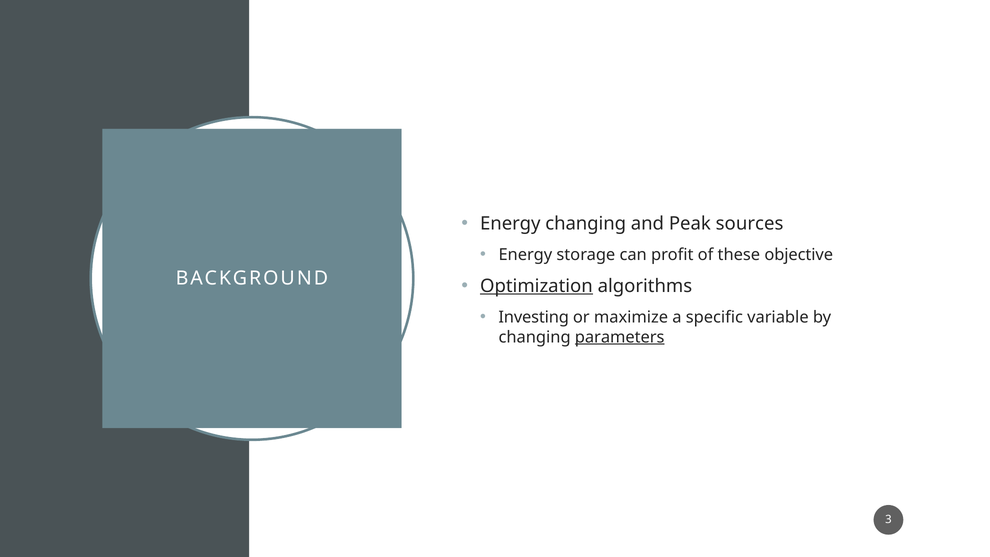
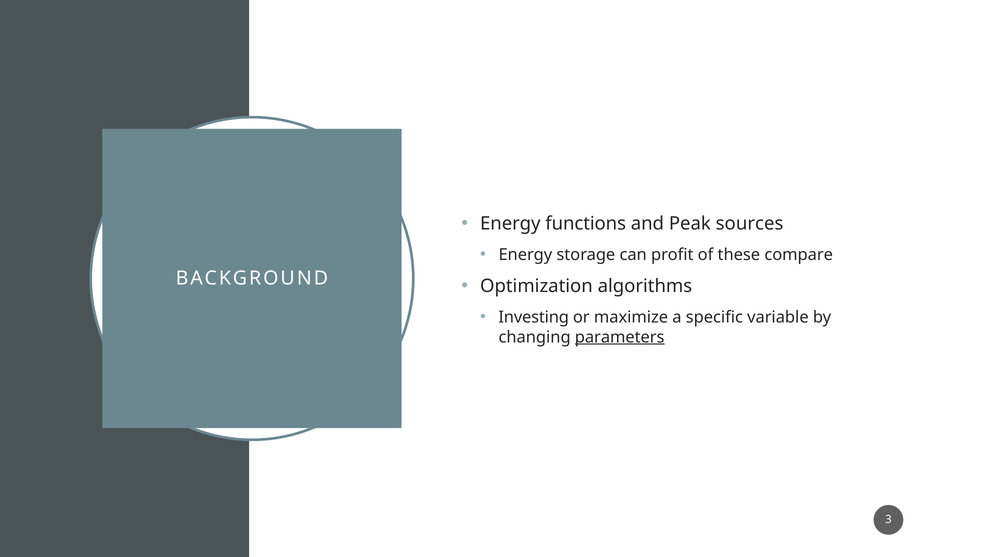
Energy changing: changing -> functions (586, 223)
objective: objective -> compare (799, 255)
Optimization underline: present -> none (536, 286)
